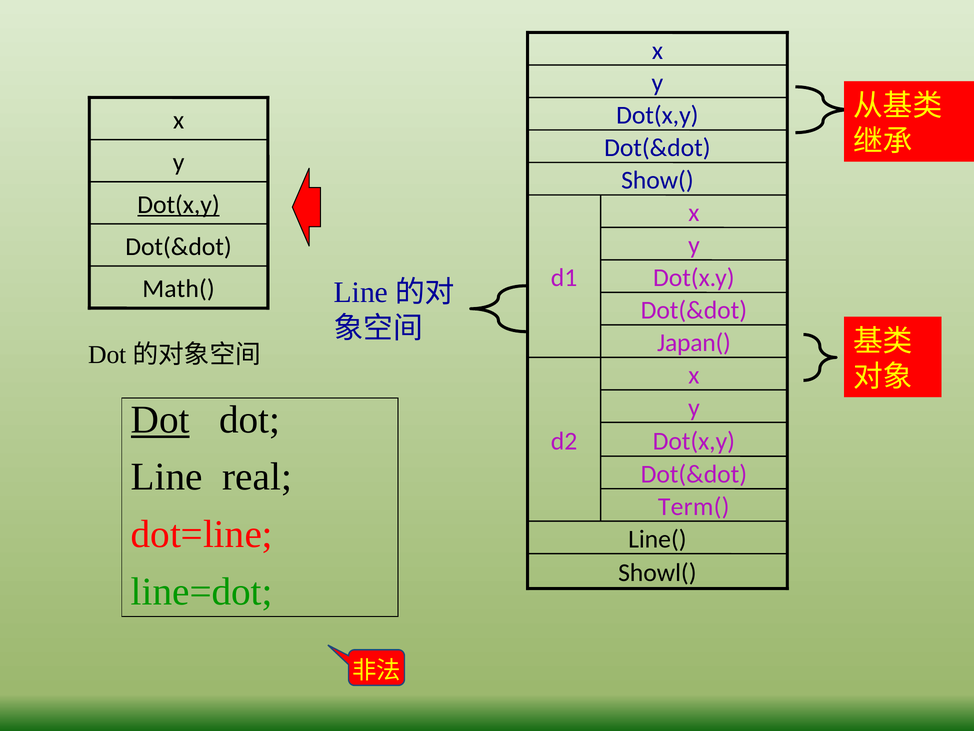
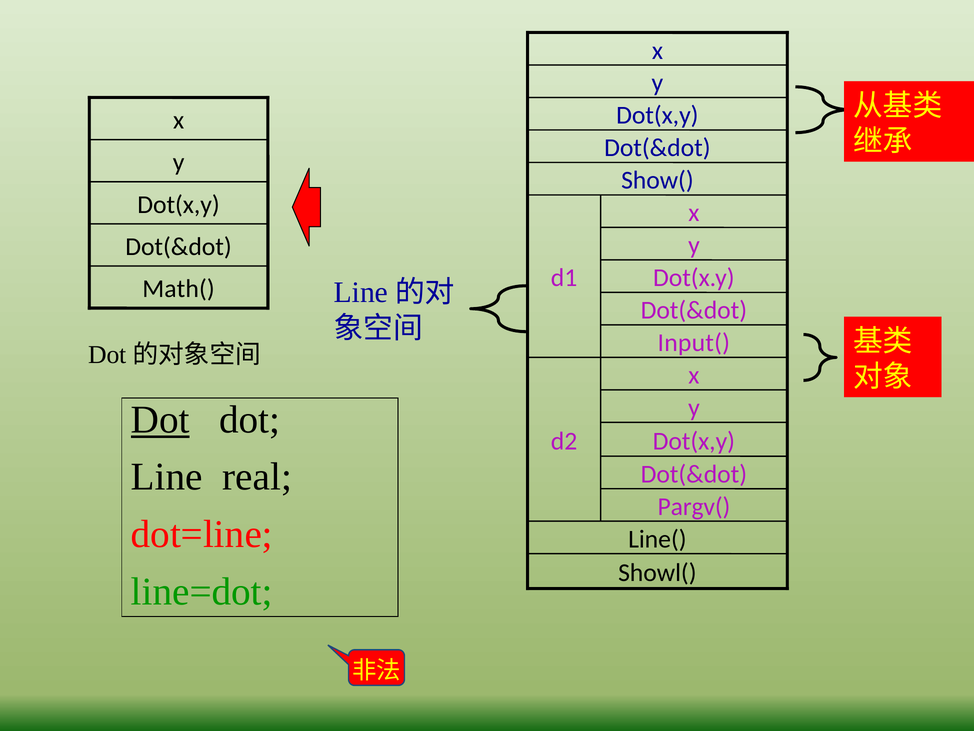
Dot(x,y underline: present -> none (178, 204)
Japan(: Japan( -> Input( (694, 343)
Term(: Term( -> Pargv( (694, 506)
